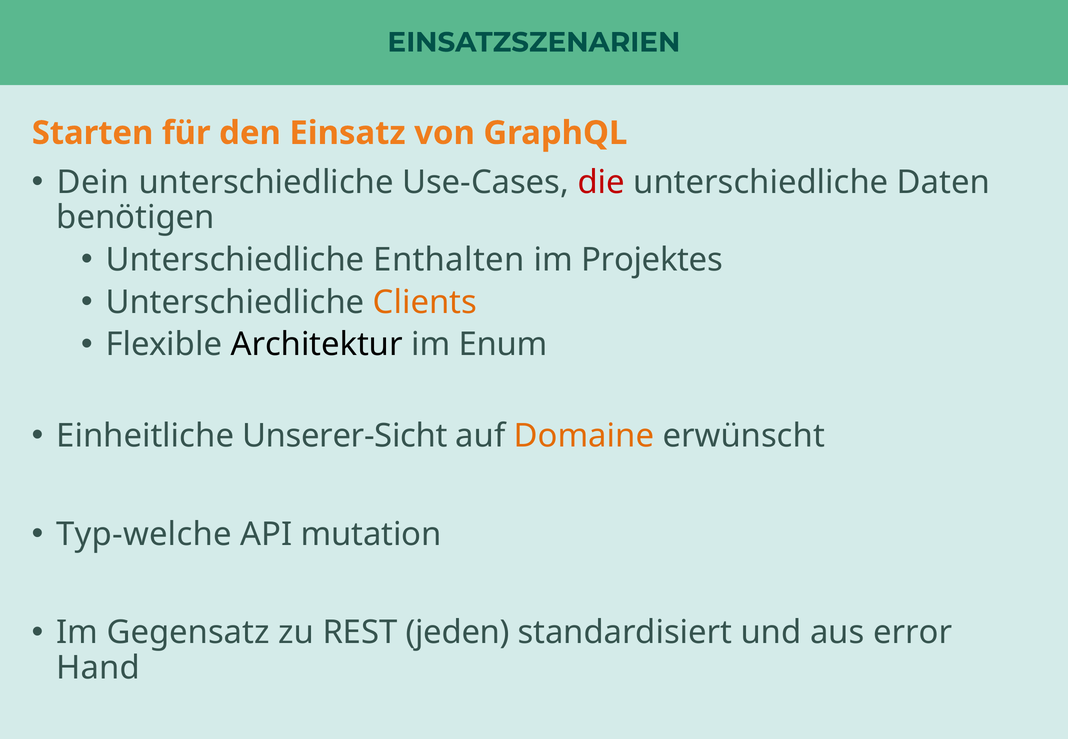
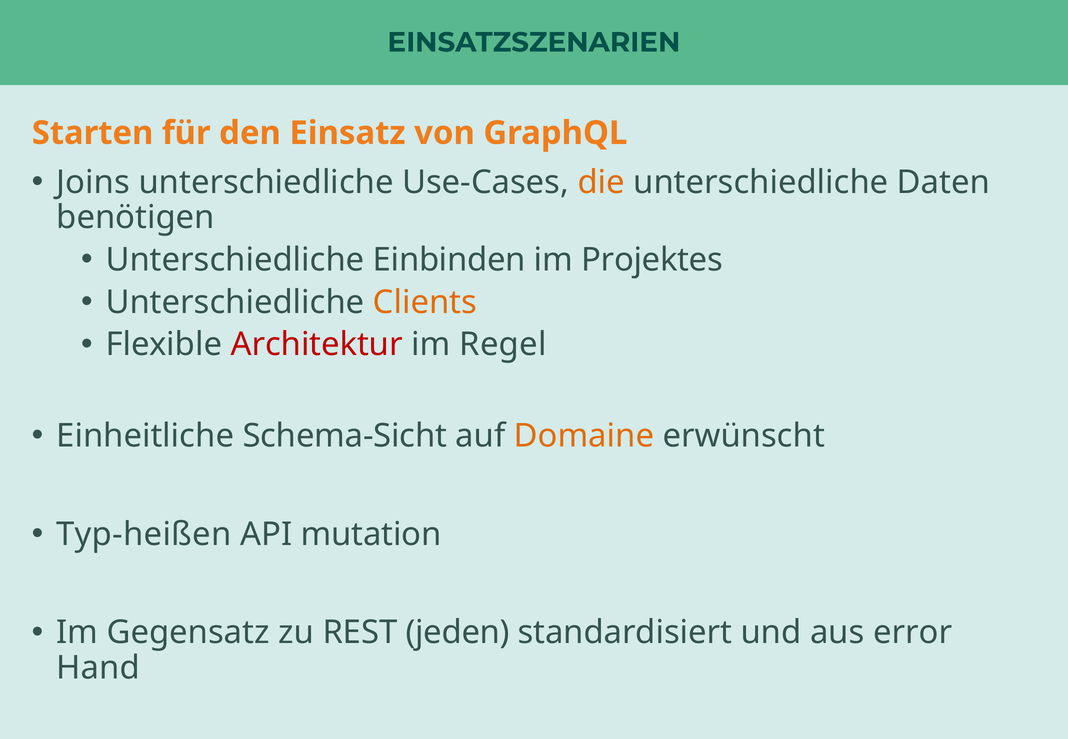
Dein: Dein -> Joins (93, 182)
die colour: red -> orange (601, 182)
Enthalten: Enthalten -> Einbinden (449, 260)
Architektur colour: black -> red (317, 345)
Enum: Enum -> Regel (503, 345)
Unserer-Sicht: Unserer-Sicht -> Schema-Sicht (345, 436)
Typ-welche: Typ-welche -> Typ-heißen (144, 535)
